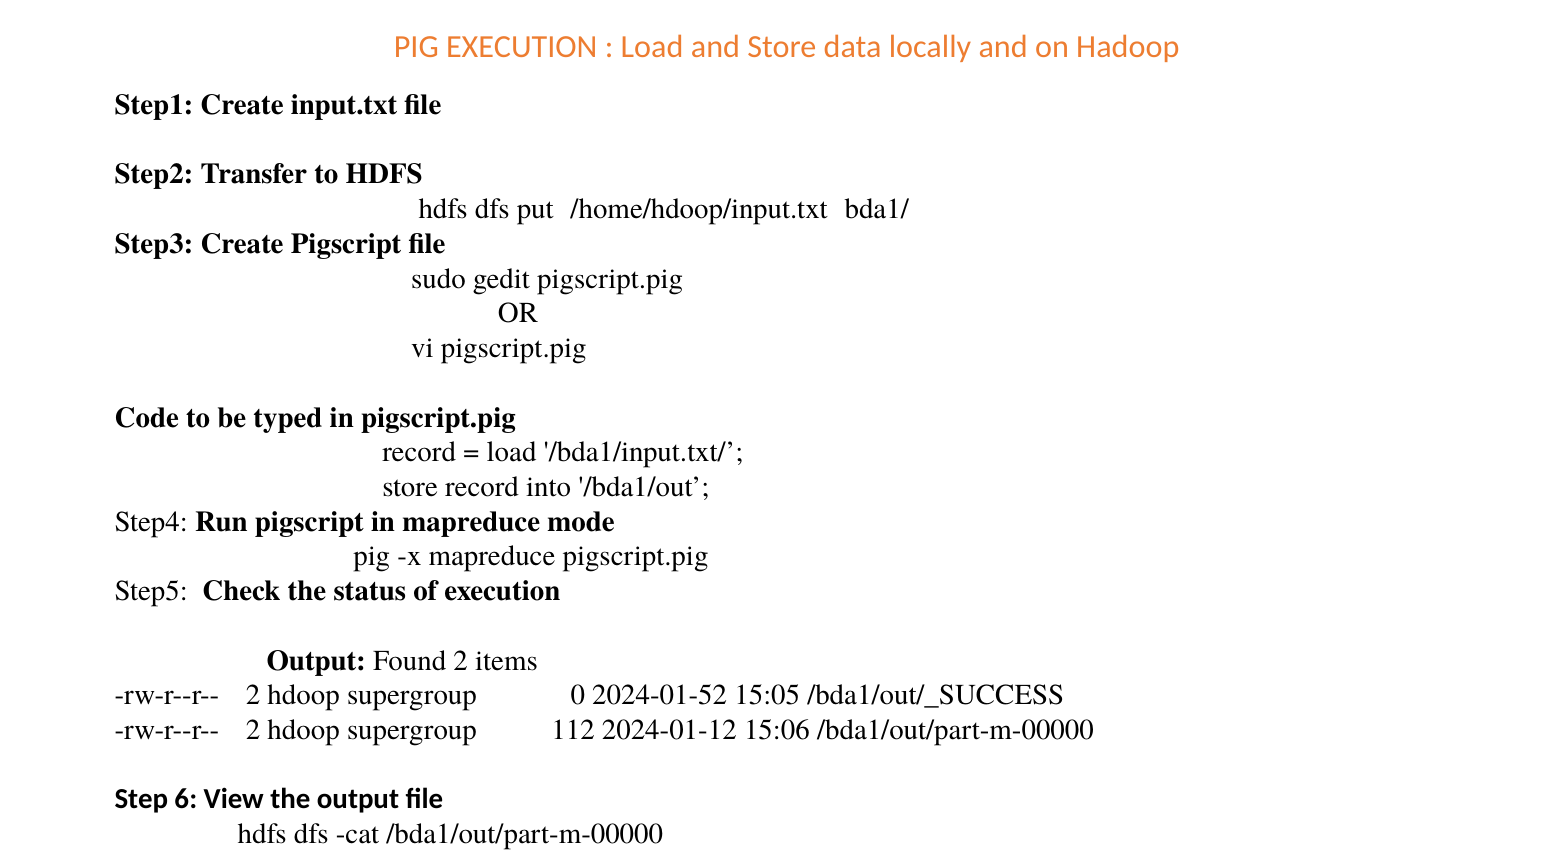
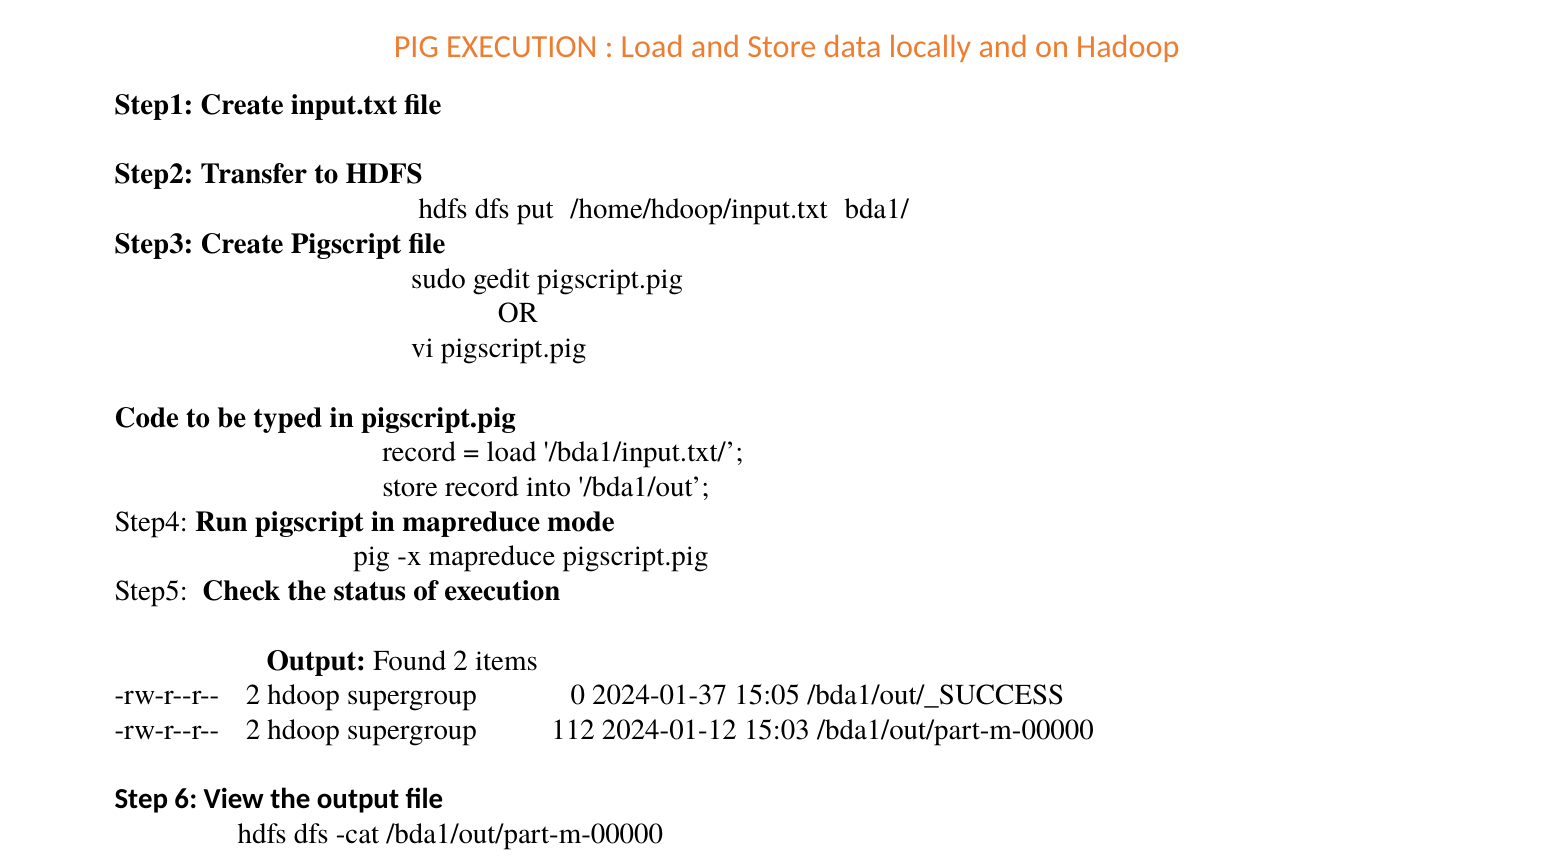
2024-01-52: 2024-01-52 -> 2024-01-37 (660, 695)
15:06: 15:06 -> 15:03 (777, 730)
